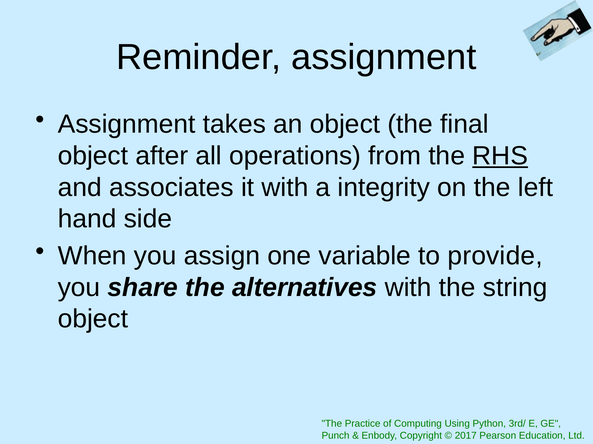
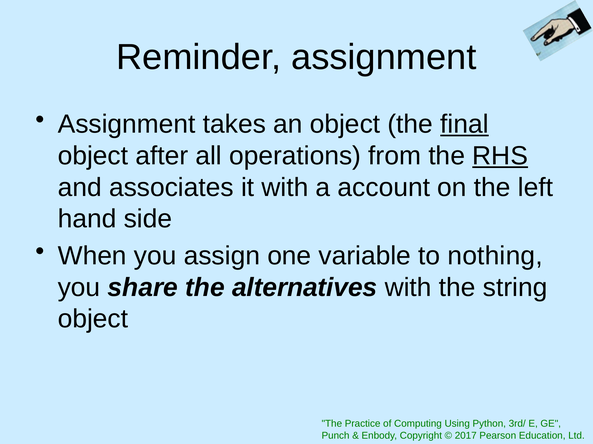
final underline: none -> present (464, 124)
integrity: integrity -> account (384, 188)
provide: provide -> nothing (495, 256)
